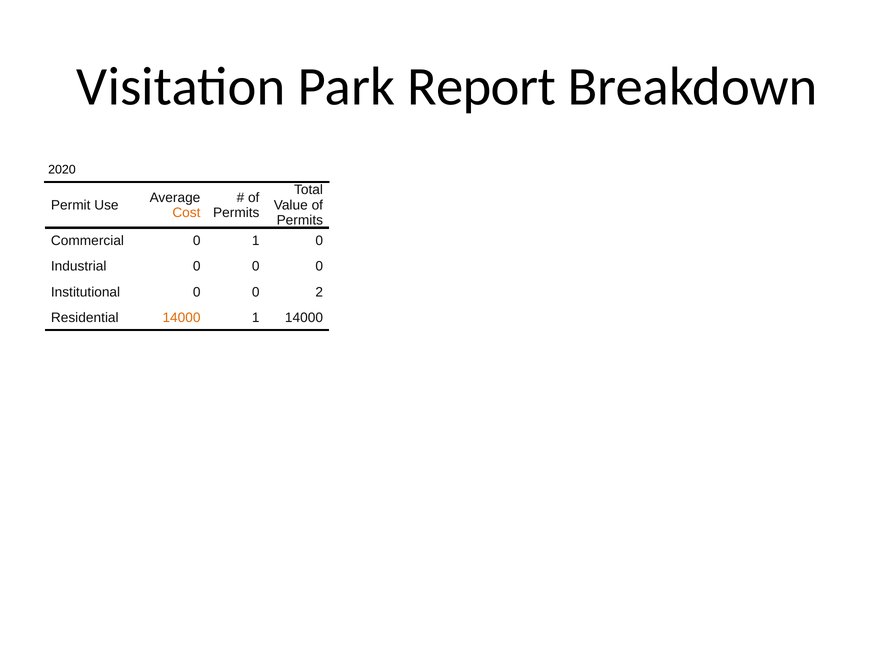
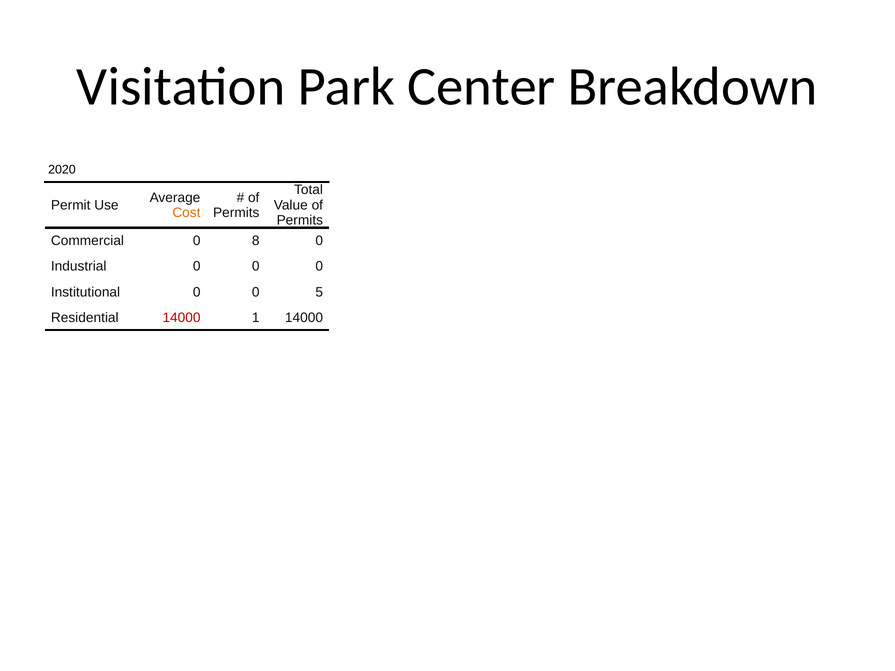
Report: Report -> Center (481, 87)
0 1: 1 -> 8 (256, 241)
2: 2 -> 5 (319, 292)
14000 colour: orange -> red (182, 318)
